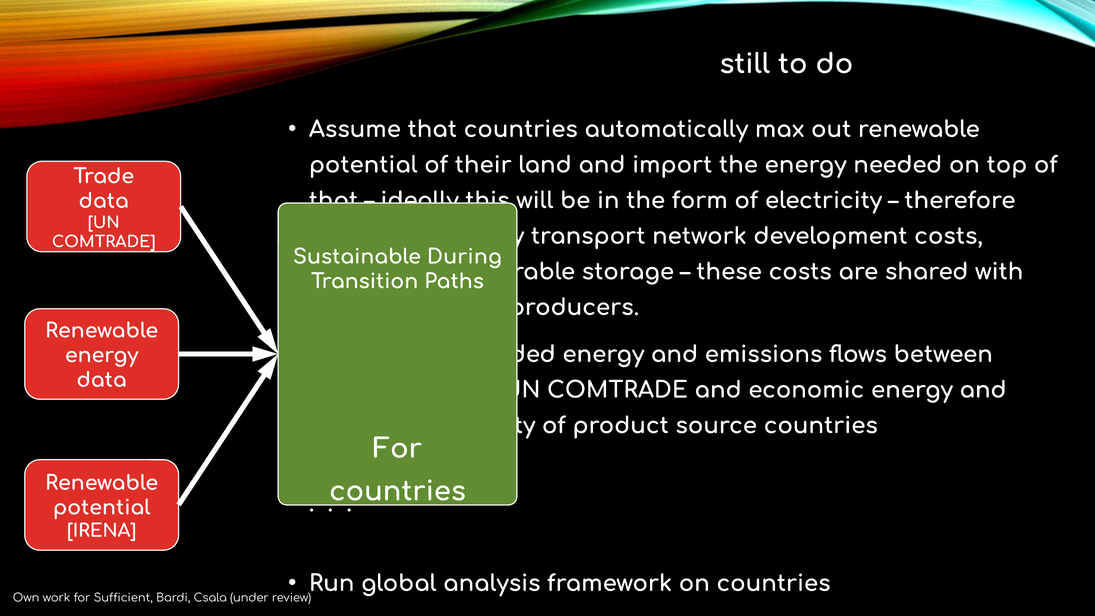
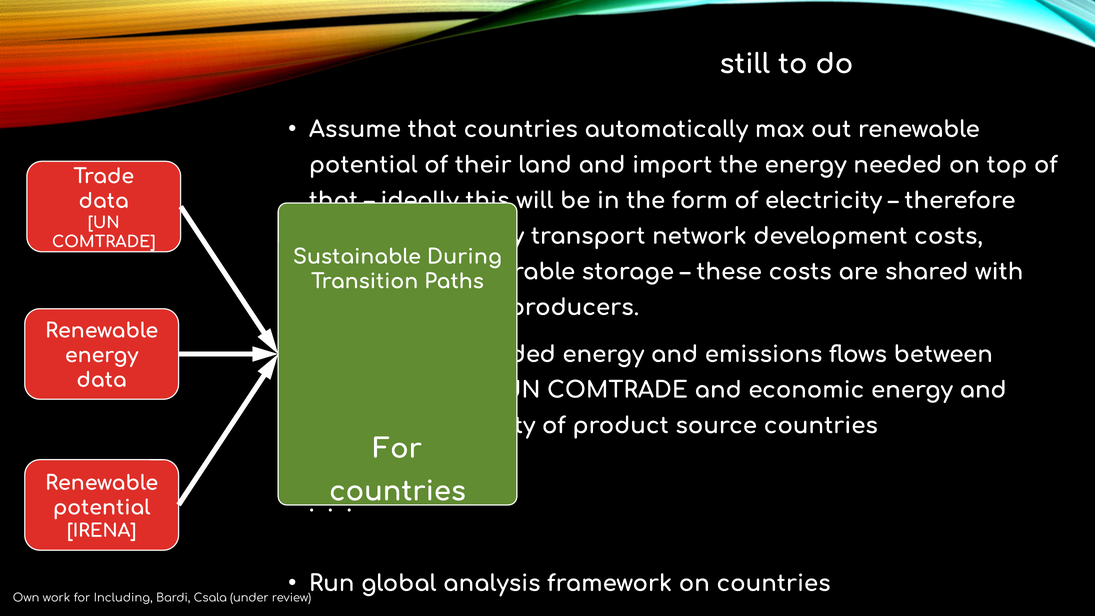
for Sufficient: Sufficient -> Including (123, 598)
